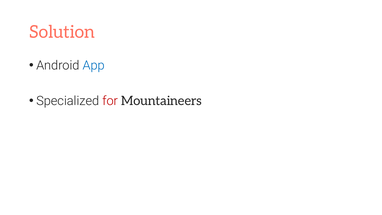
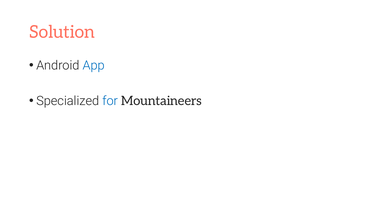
for colour: red -> blue (110, 101)
